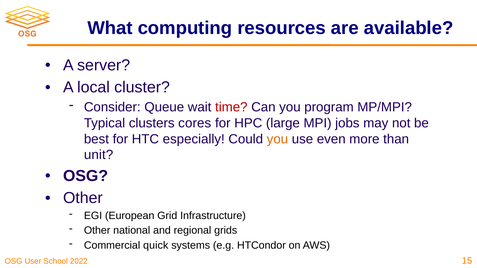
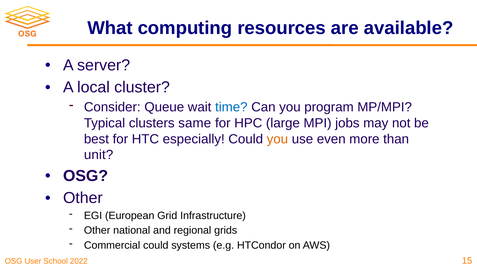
time colour: red -> blue (231, 107)
cores: cores -> same (195, 123)
Commercial quick: quick -> could (156, 246)
